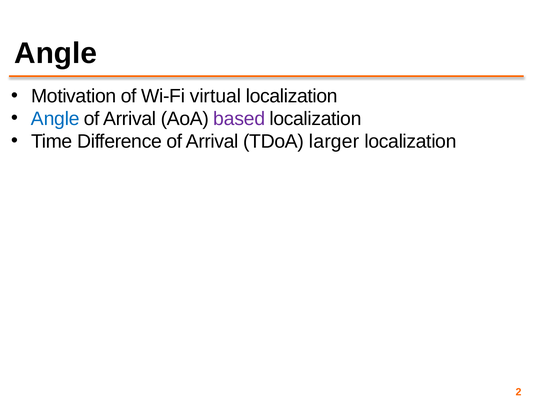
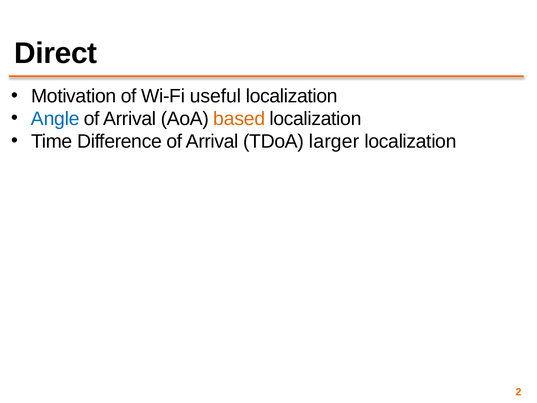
Angle: Angle -> Direct (56, 53)
virtual: virtual -> useful (215, 96)
based colour: purple -> orange (239, 119)
